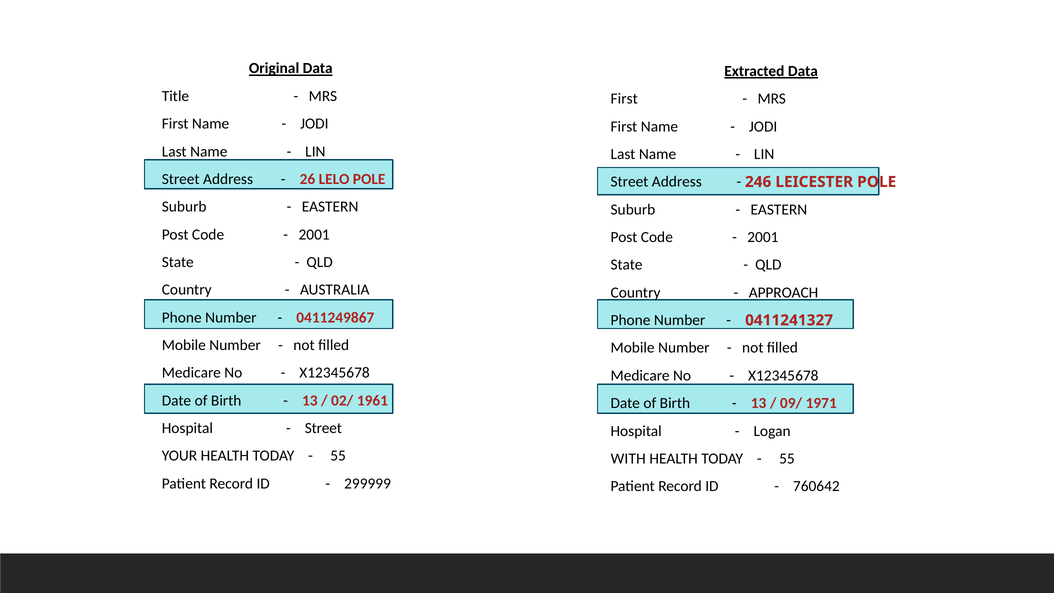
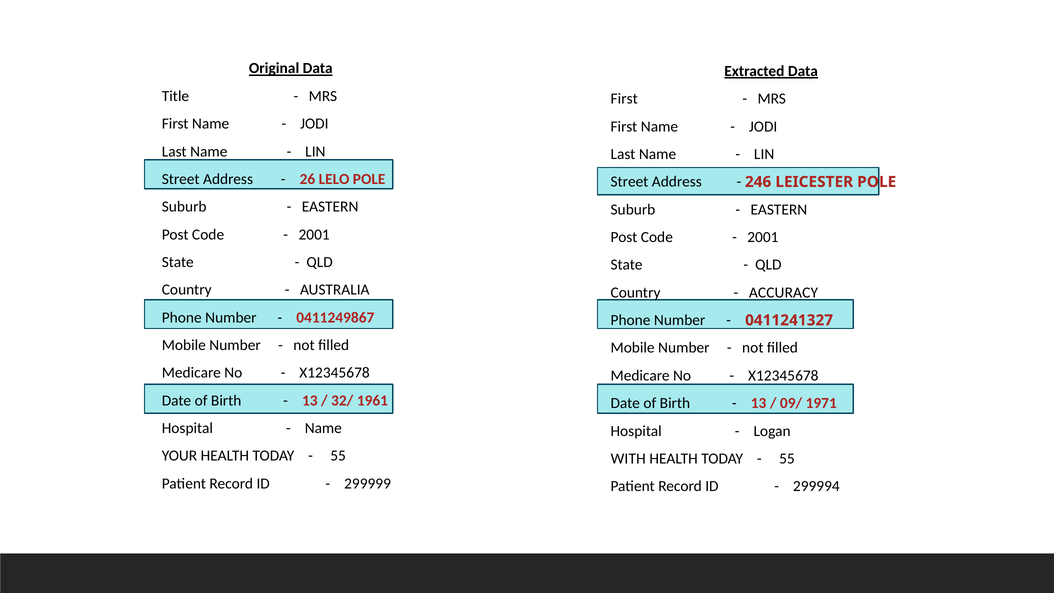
APPROACH: APPROACH -> ACCURACY (783, 293)
02/: 02/ -> 32/ (342, 400)
Street: Street -> Name (323, 428)
760642: 760642 -> 299994 (816, 486)
